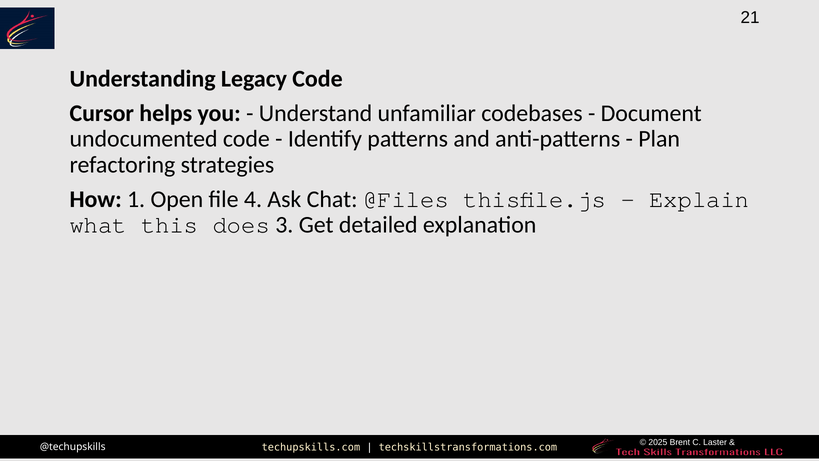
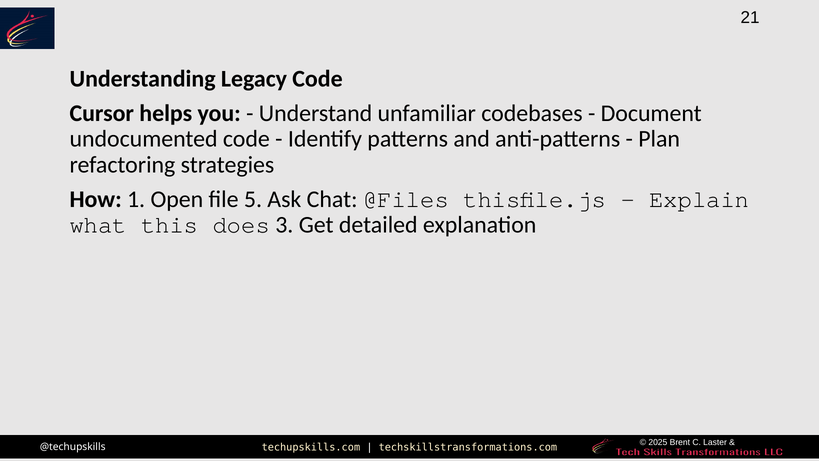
4: 4 -> 5 (253, 199)
